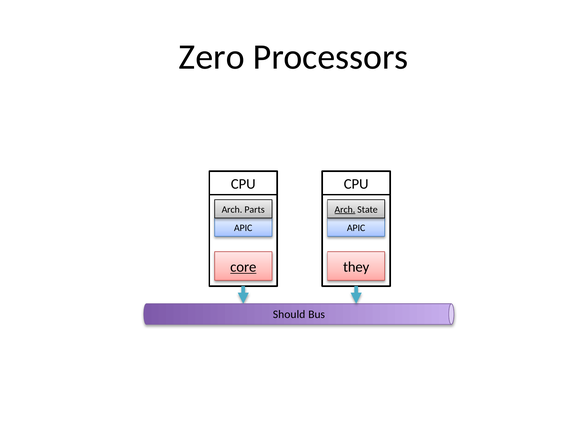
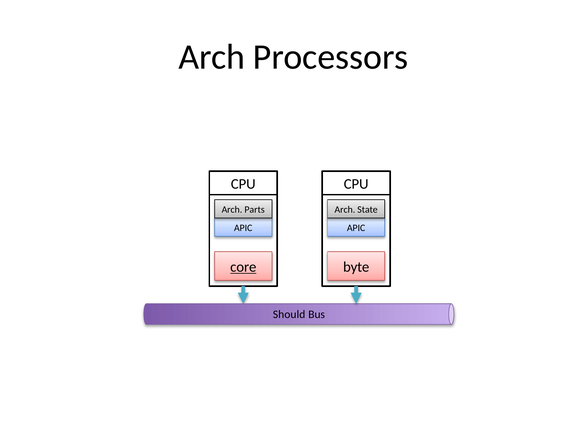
Zero: Zero -> Arch (212, 57)
Arch underline: present -> none (345, 209)
they: they -> byte (356, 267)
